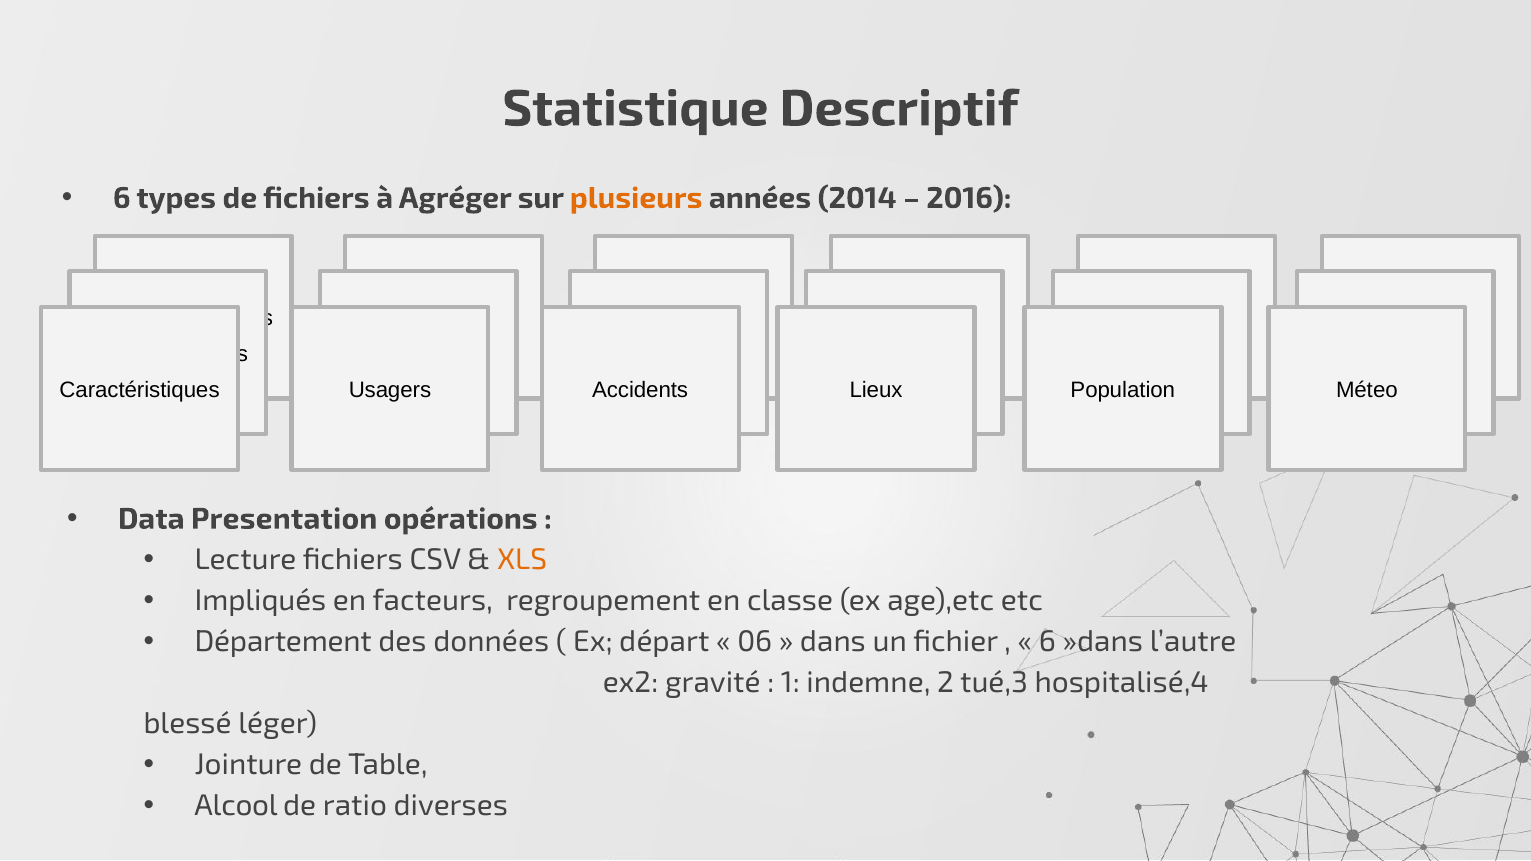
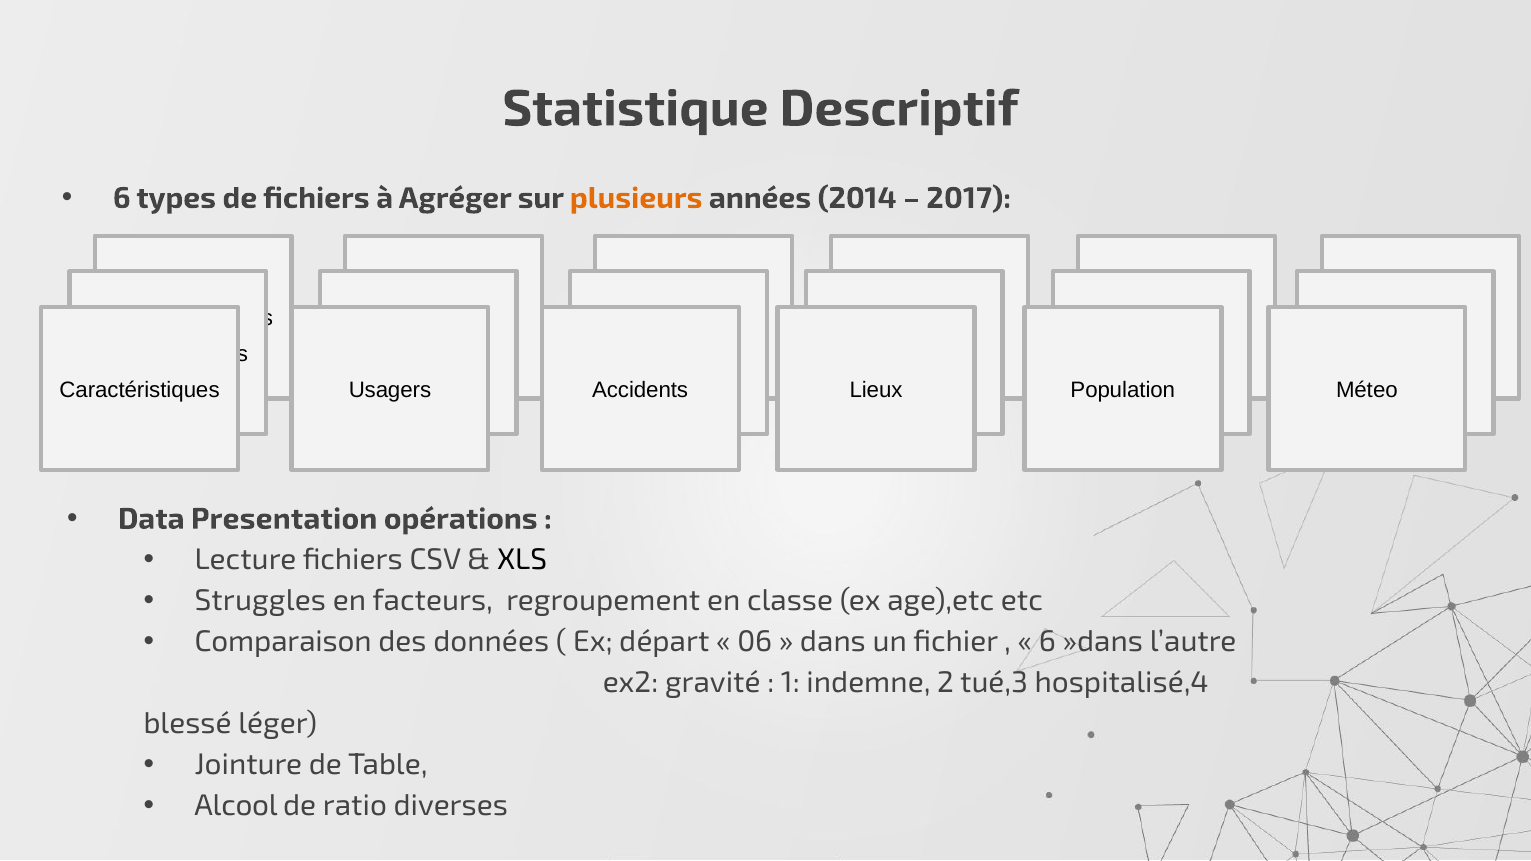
2016: 2016 -> 2017 (969, 198)
XLS colour: orange -> black (522, 560)
Impliqués: Impliqués -> Struggles (260, 601)
Département: Département -> Comparaison (283, 642)
